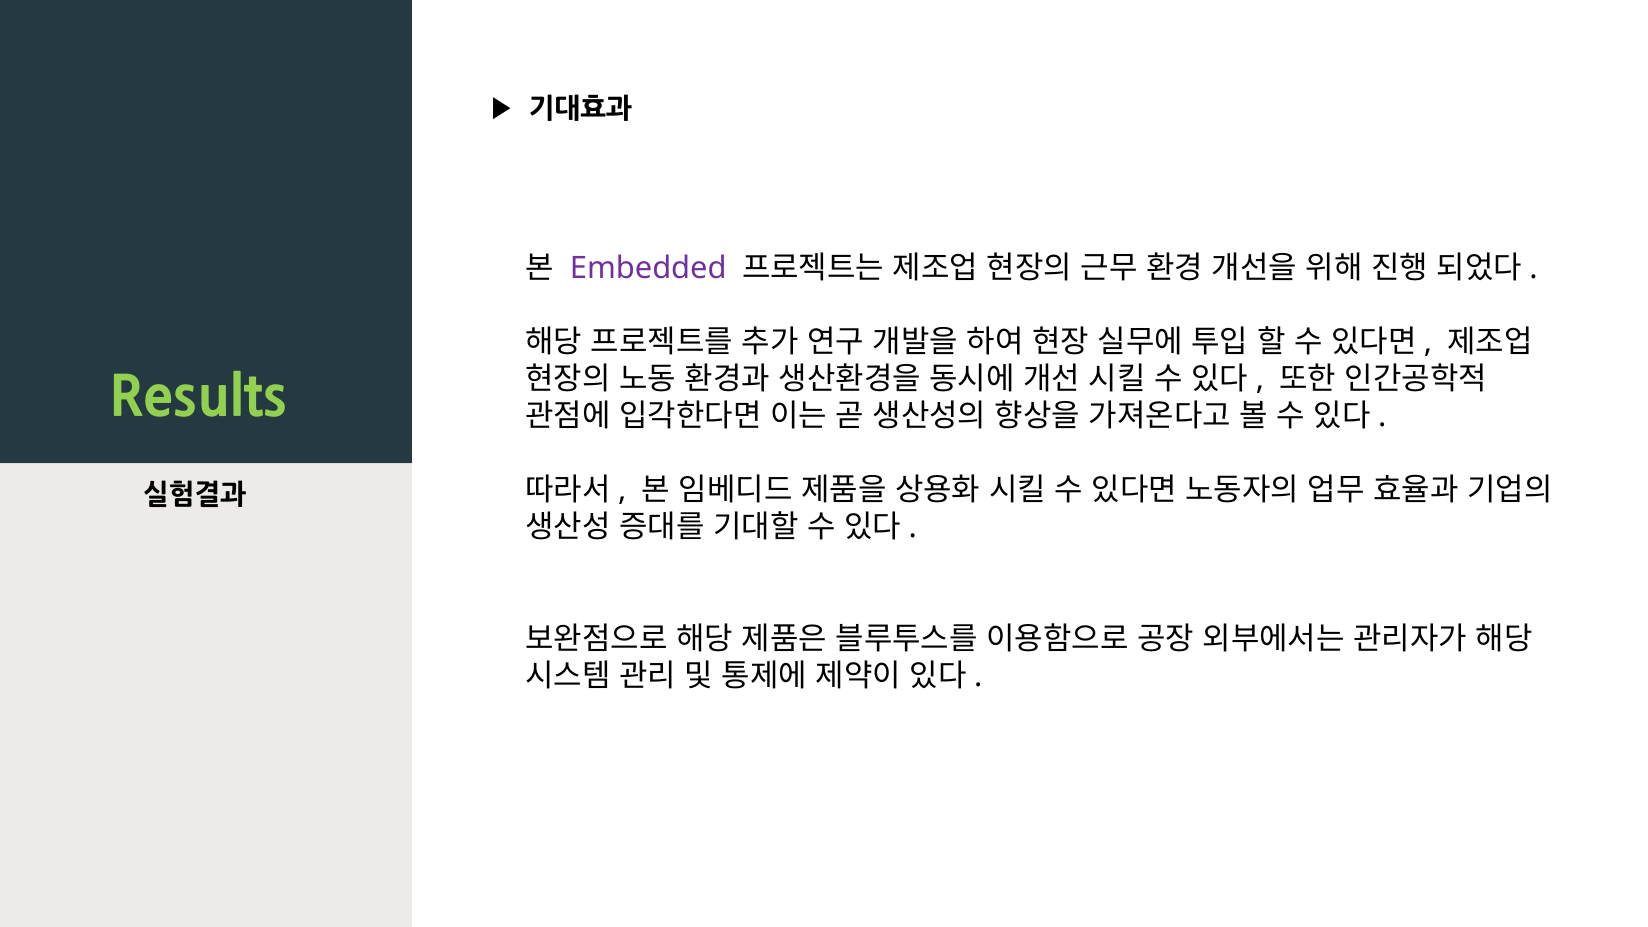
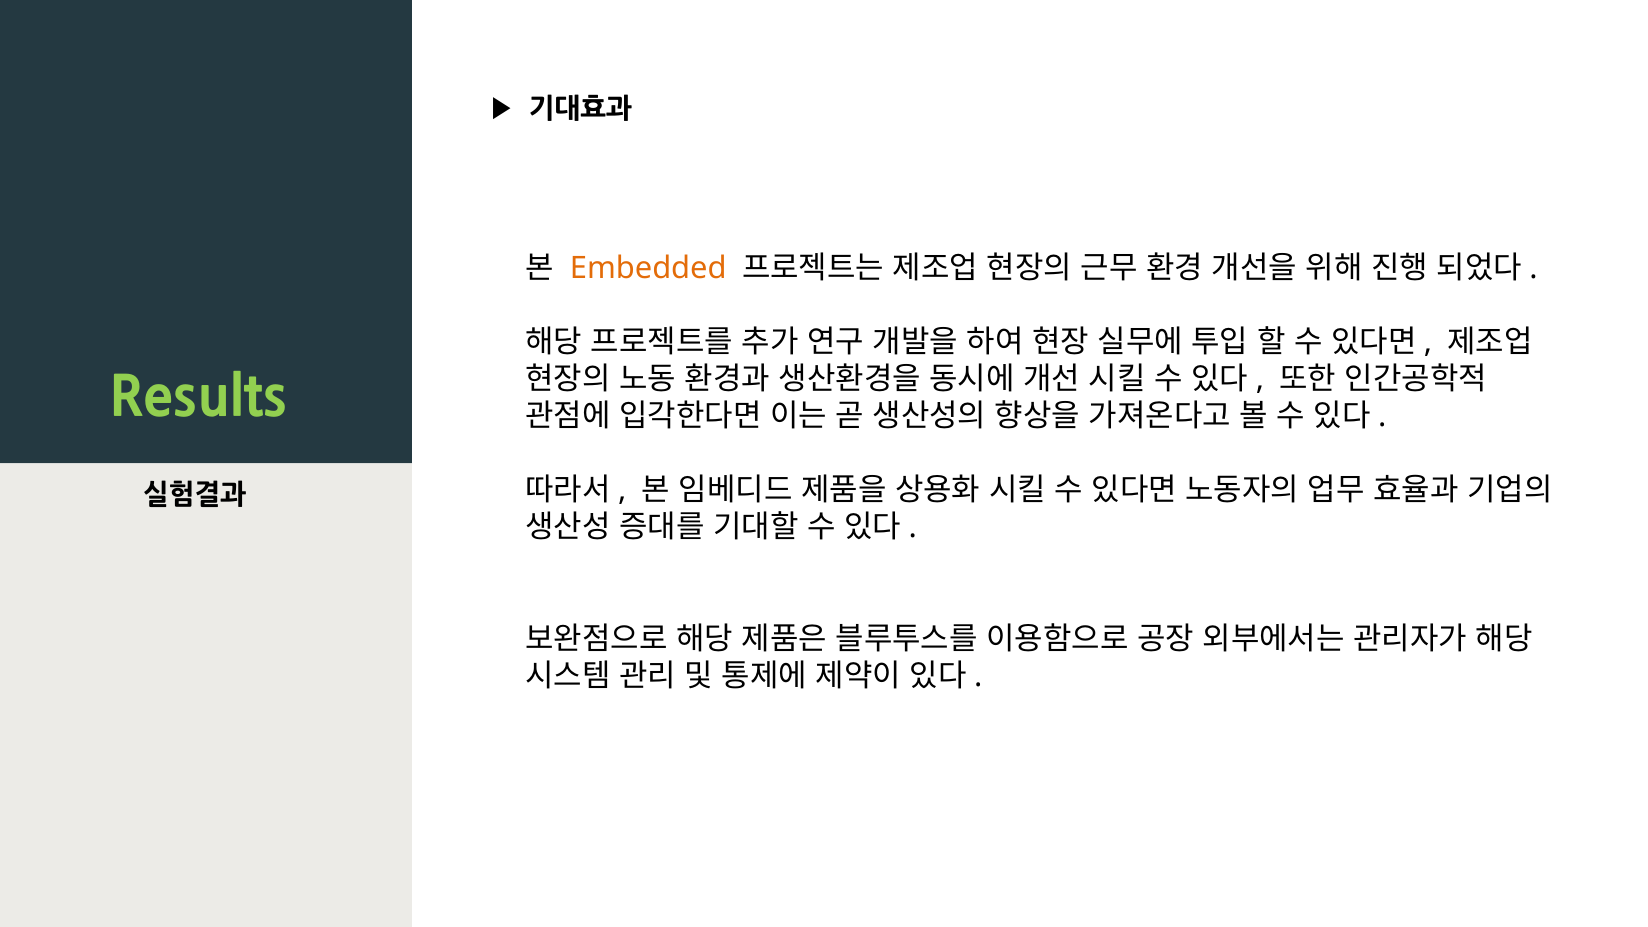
Embedded colour: purple -> orange (648, 268)
